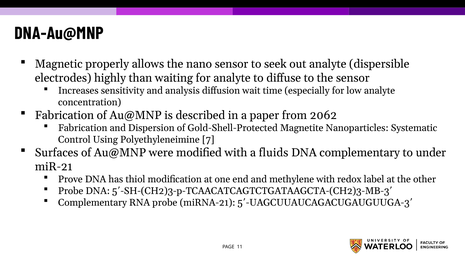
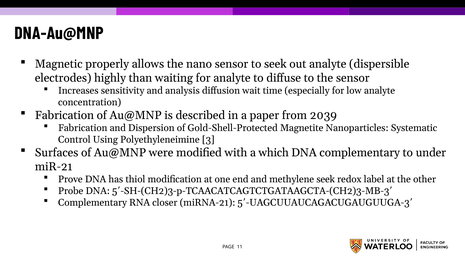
2062: 2062 -> 2039 (323, 115)
7: 7 -> 3 (208, 139)
fluids: fluids -> which (274, 152)
methylene with: with -> seek (326, 179)
RNA probe: probe -> closer (165, 202)
